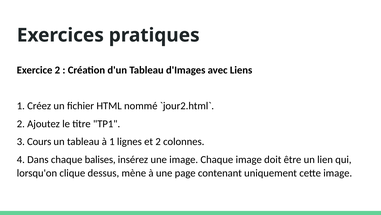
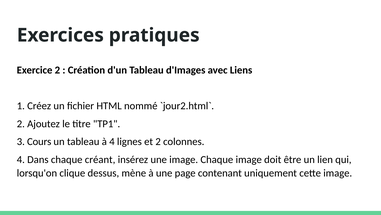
à 1: 1 -> 4 (112, 141)
balises: balises -> créant (100, 159)
